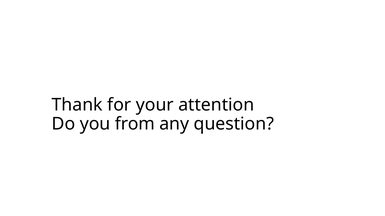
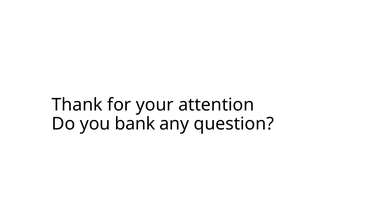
from: from -> bank (135, 124)
